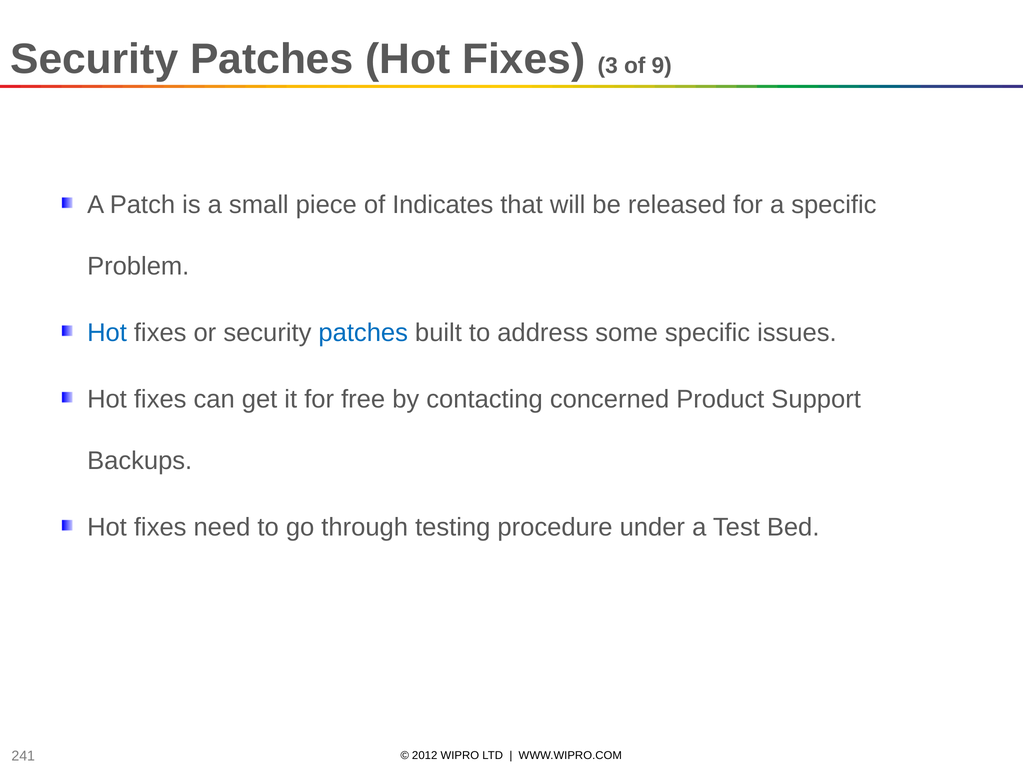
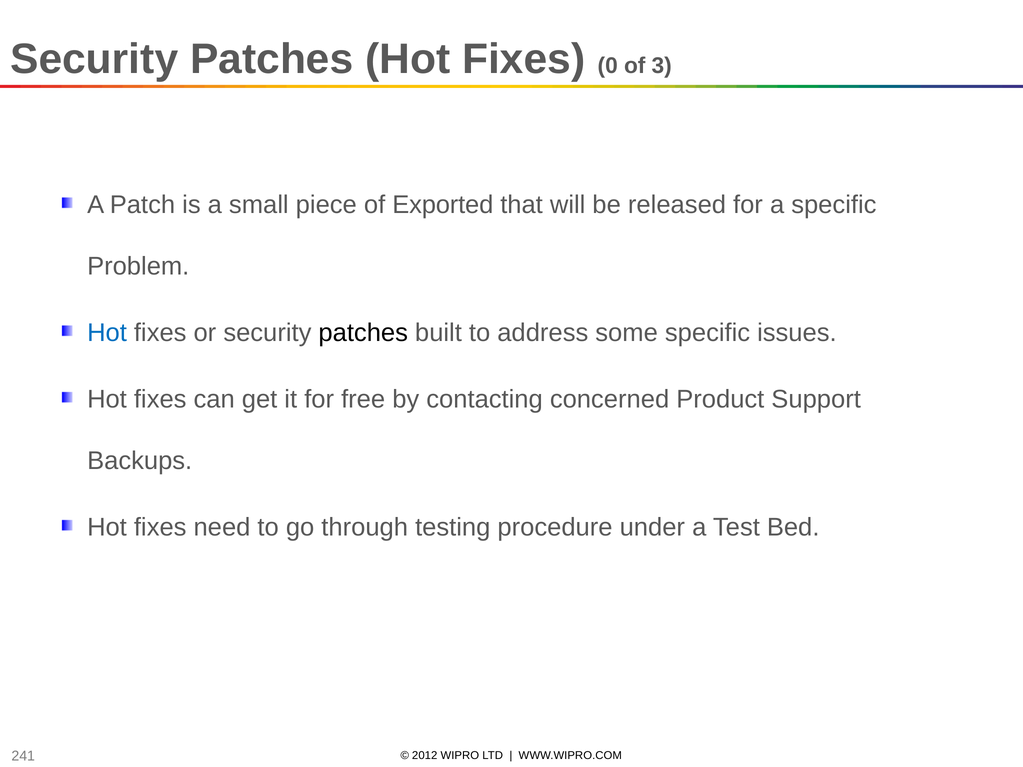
3: 3 -> 0 (608, 66)
9: 9 -> 3 (662, 66)
Indicates: Indicates -> Exported (443, 205)
patches colour: blue -> black (363, 333)
